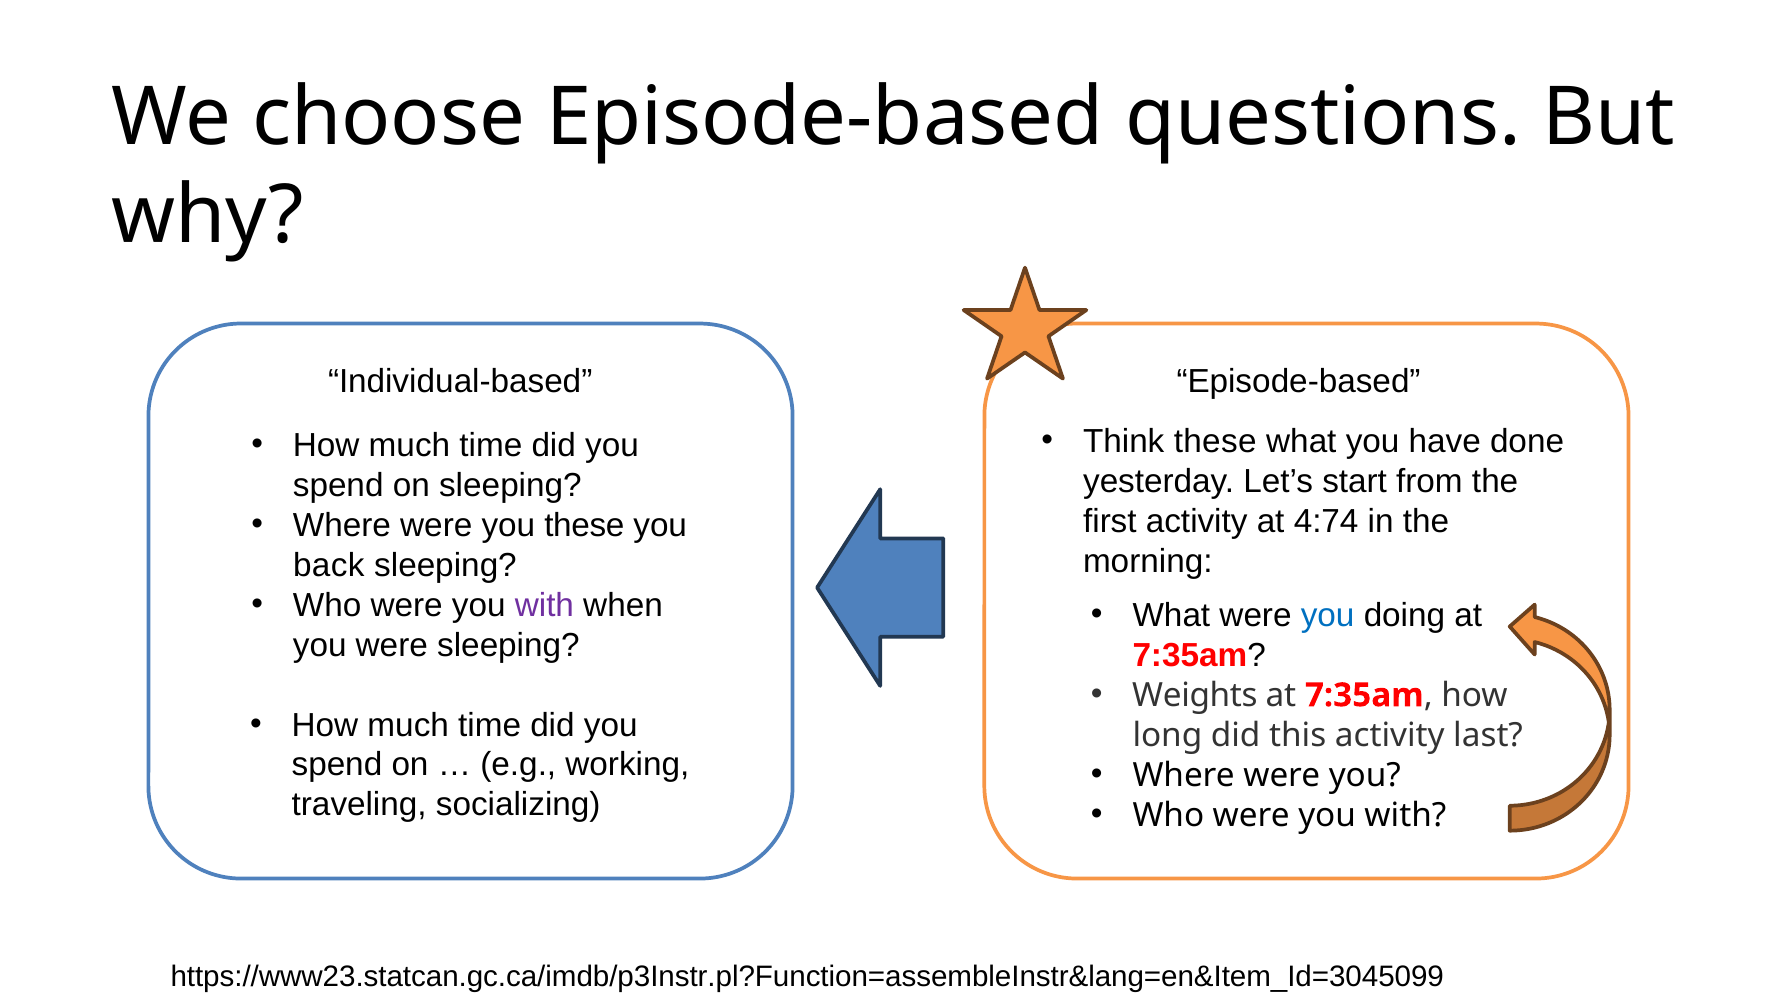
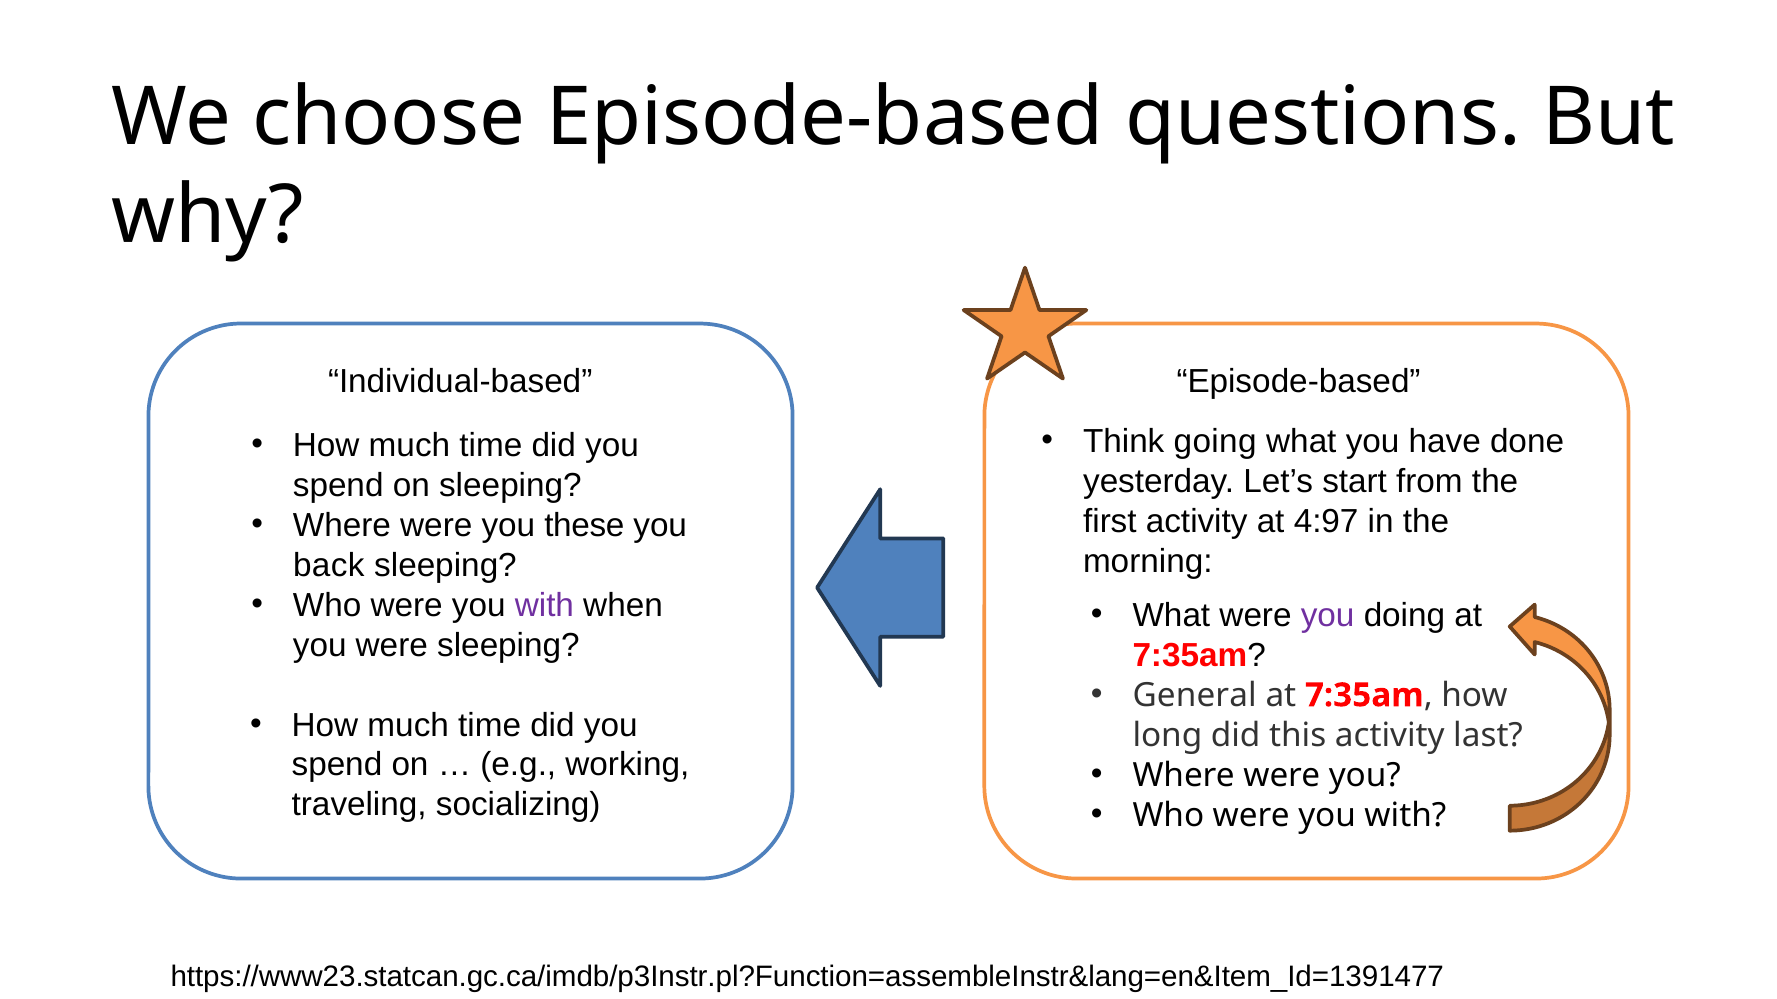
Think these: these -> going (1215, 442)
4:74: 4:74 -> 4:97 (1326, 522)
you colour: blue -> purple (1328, 616)
Weights: Weights -> General (1195, 696)
https://www23.statcan.gc.ca/imdb/p3Instr.pl?Function=assembleInstr&lang=en&Item_Id=3045099: https://www23.statcan.gc.ca/imdb/p3Instr.pl?Function=assembleInstr&lang=en&Item_Id=3045099 -> https://www23.statcan.gc.ca/imdb/p3Instr.pl?Function=assembleInstr&lang=en&Item_Id=1391477 (807, 977)
